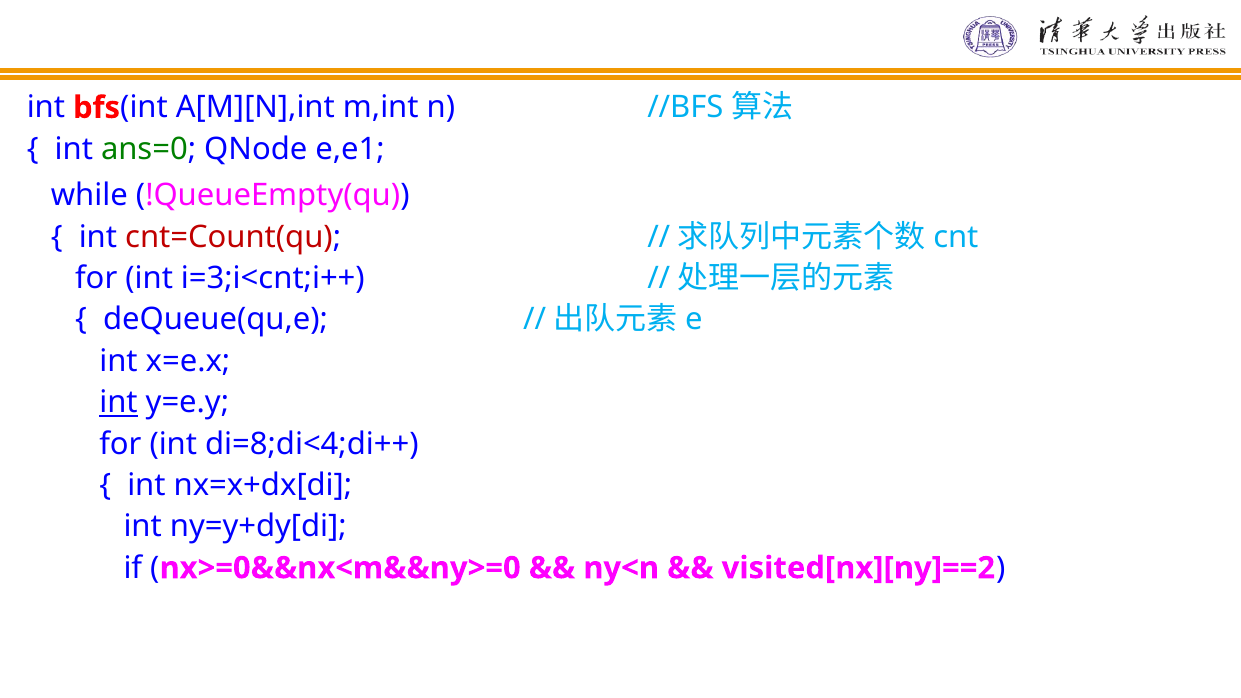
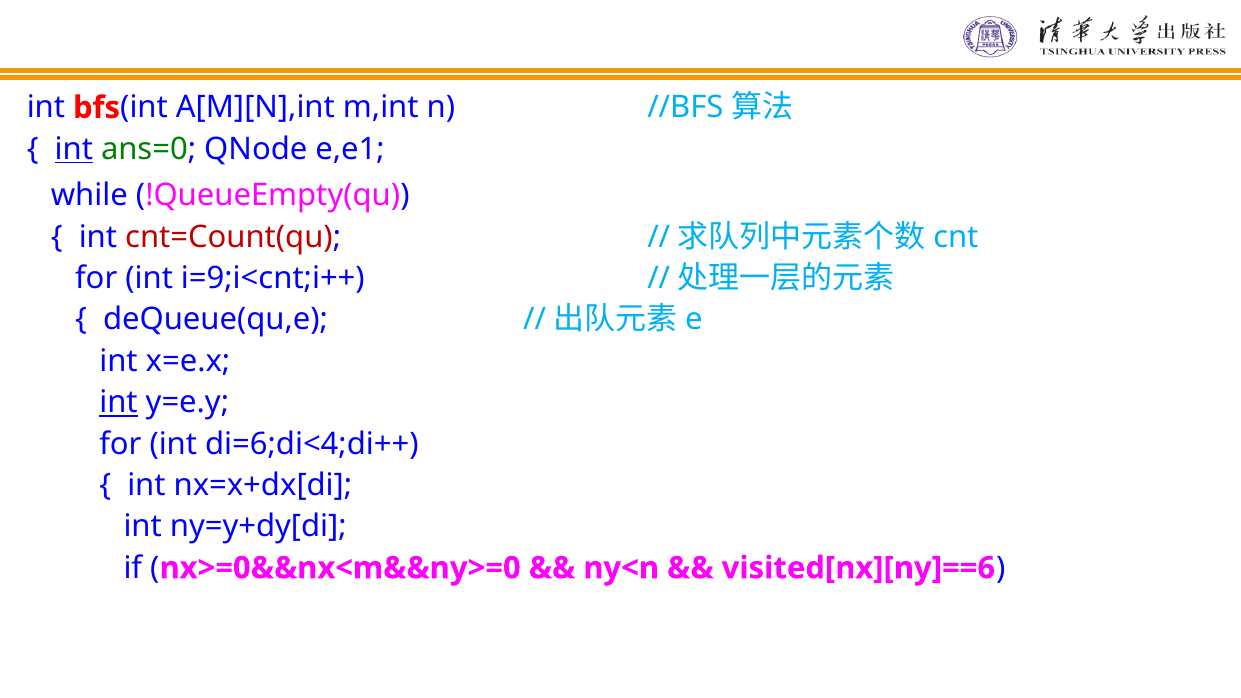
int underline: none -> present (74, 149)
i=3;i<cnt;i++: i=3;i<cnt;i++ -> i=9;i<cnt;i++ (273, 278)
di=8;di<4;di++: di=8;di<4;di++ -> di=6;di<4;di++ (312, 444)
visited[nx][ny]==2: visited[nx][ny]==2 -> visited[nx][ny]==6 (858, 568)
